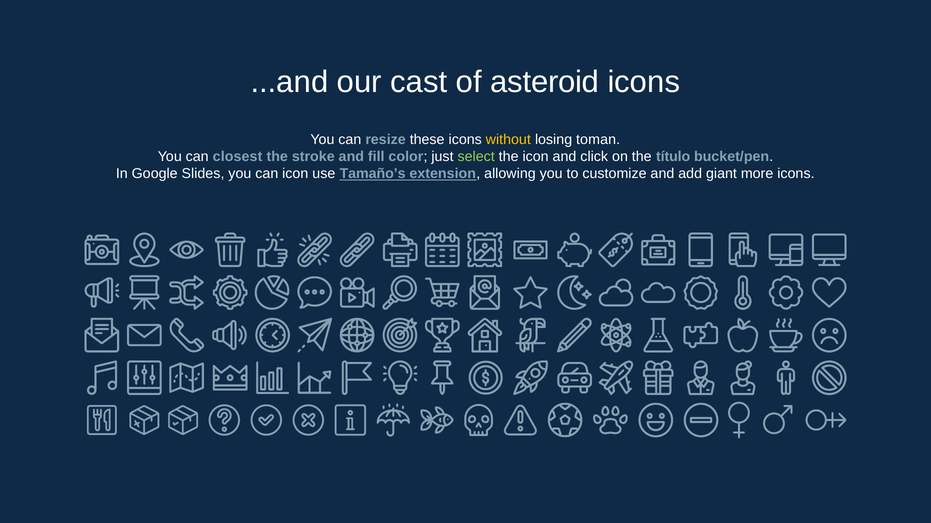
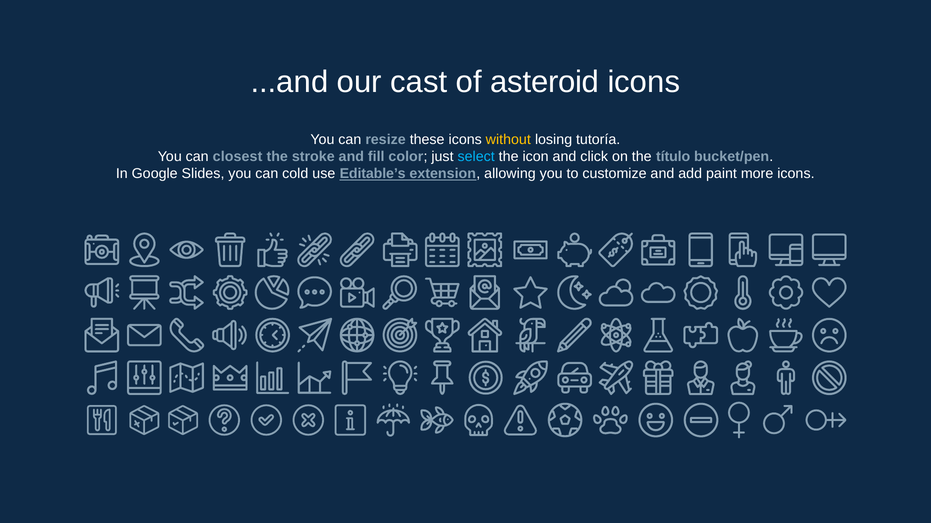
toman: toman -> tutoría (598, 140)
select colour: light green -> light blue (476, 157)
can icon: icon -> cold (295, 174)
Tamaño’s: Tamaño’s -> Editable’s (373, 174)
giant: giant -> paint (721, 174)
